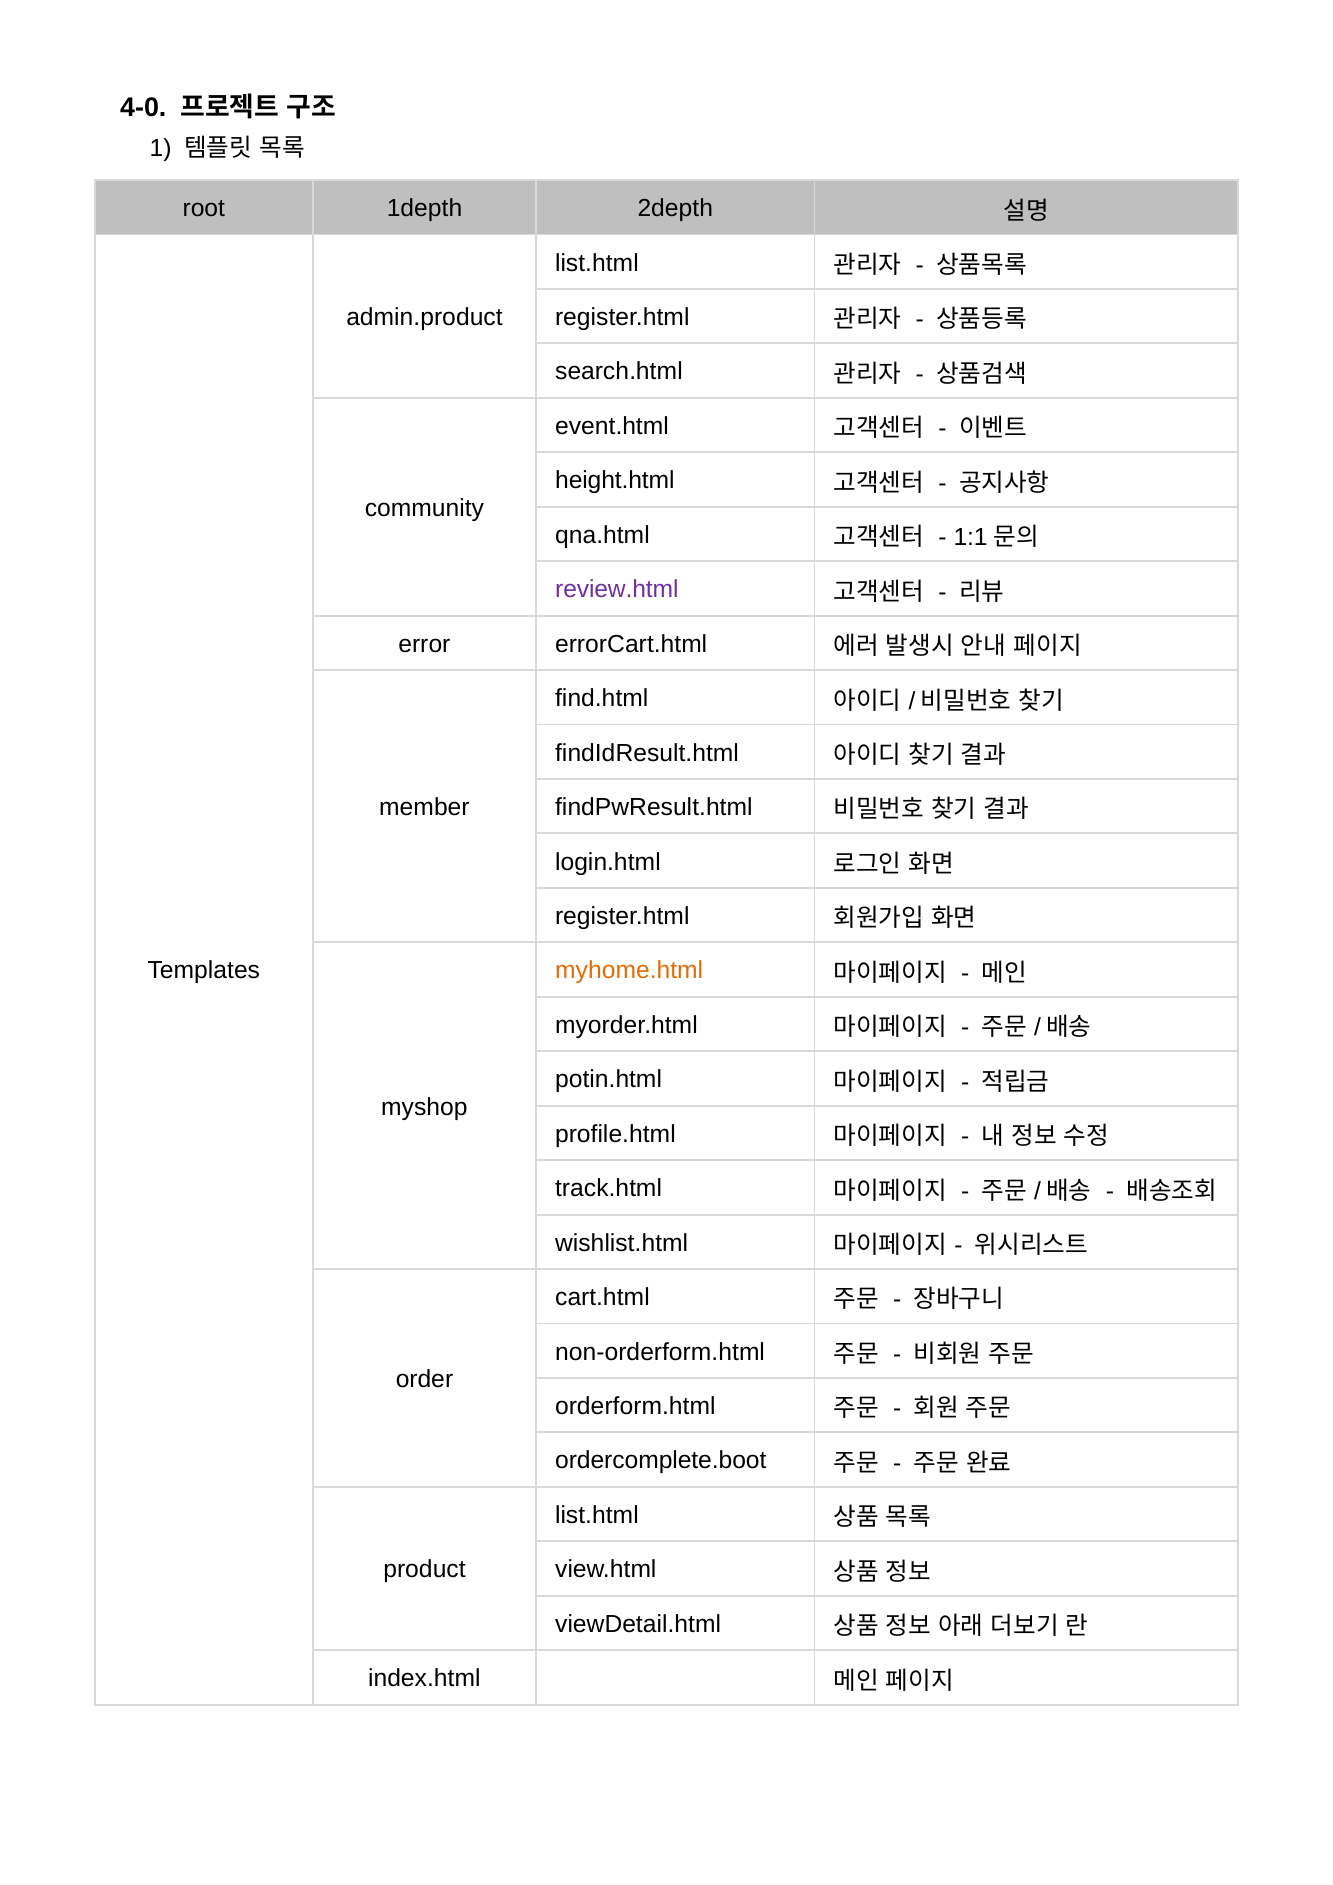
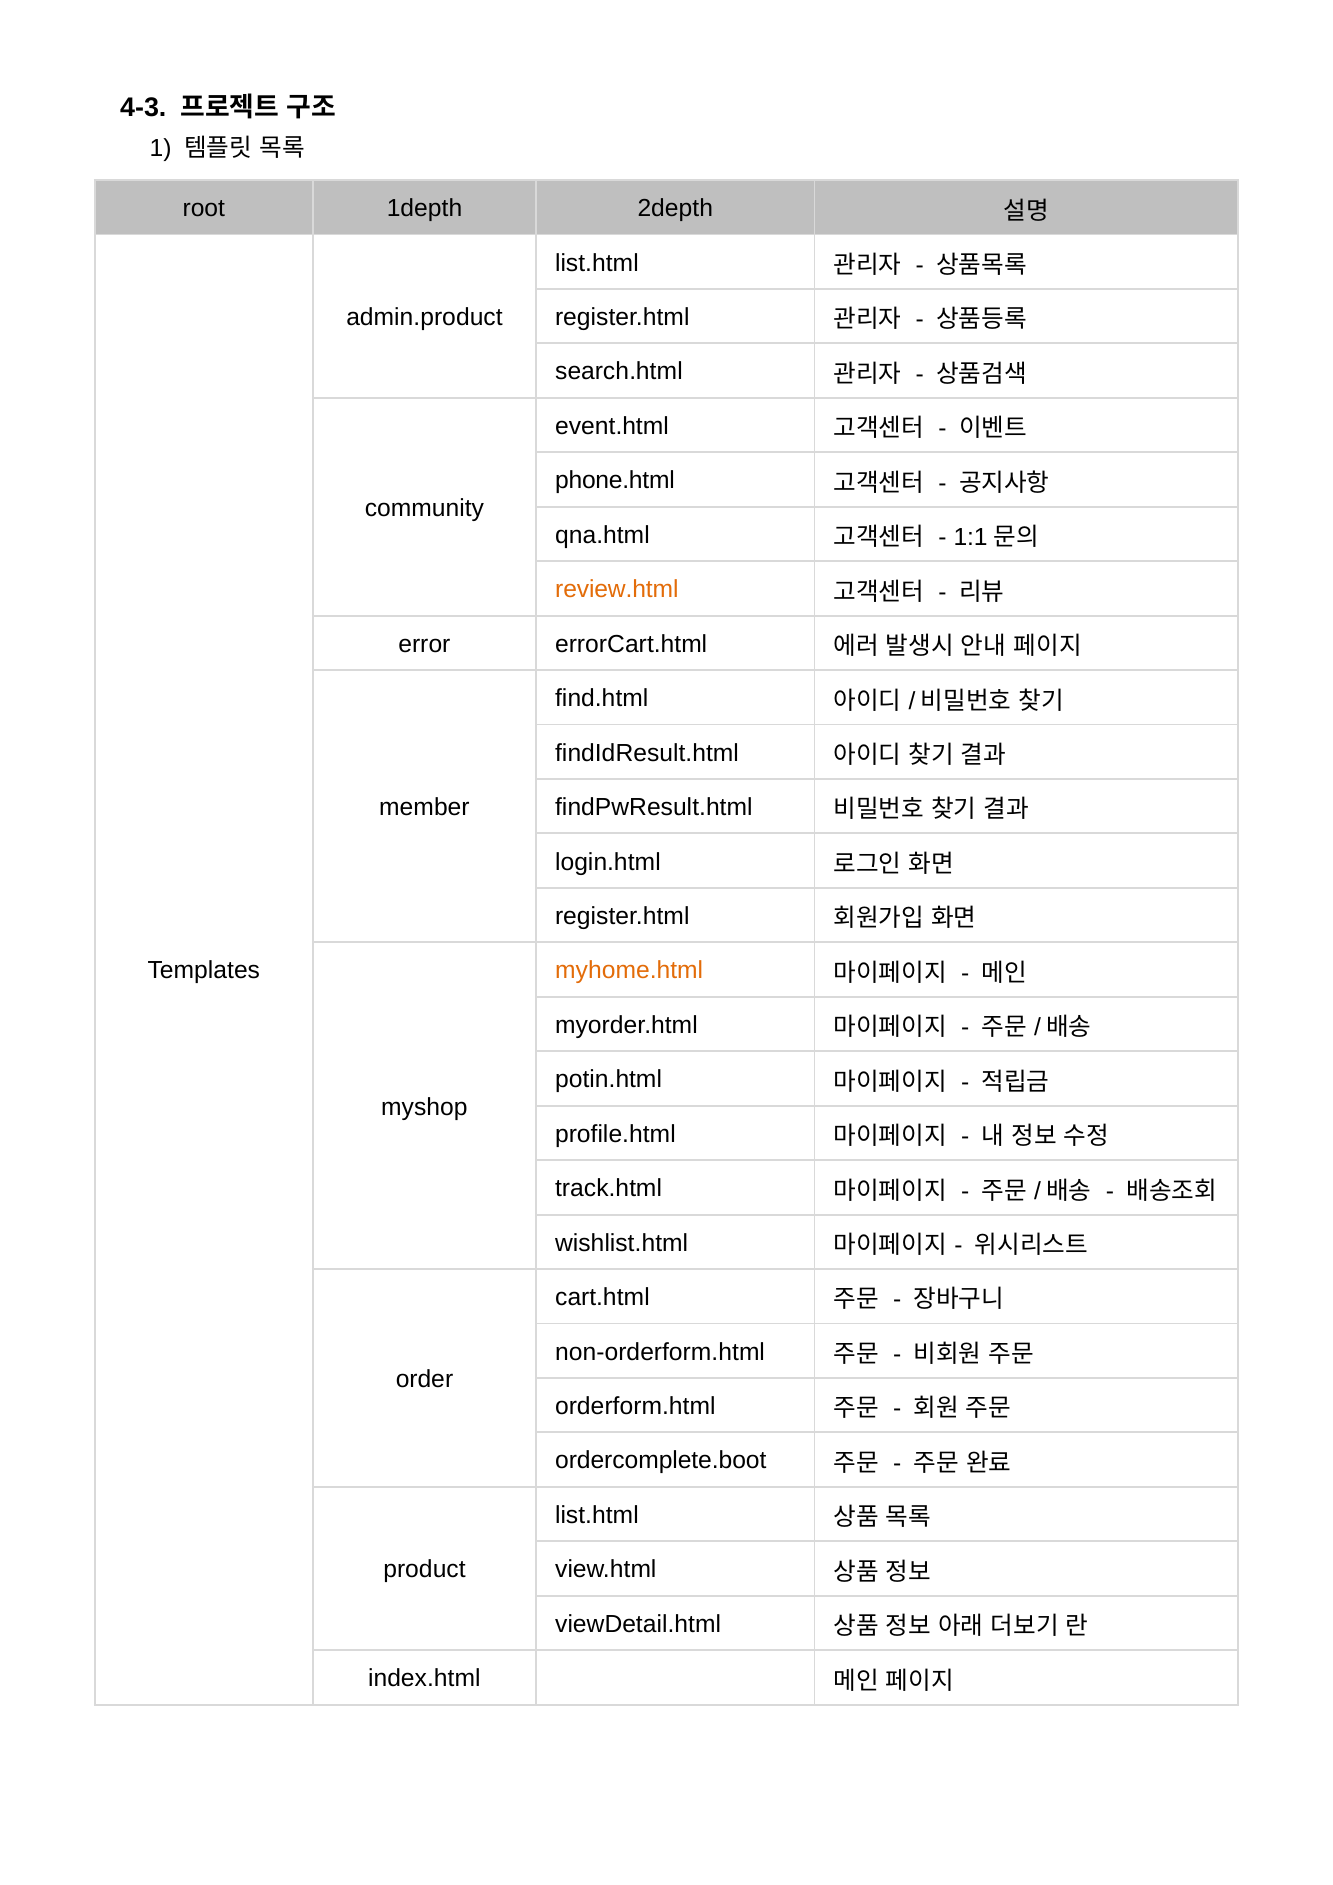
4-0: 4-0 -> 4-3 (143, 108)
height.html: height.html -> phone.html (615, 481)
review.html colour: purple -> orange (617, 589)
